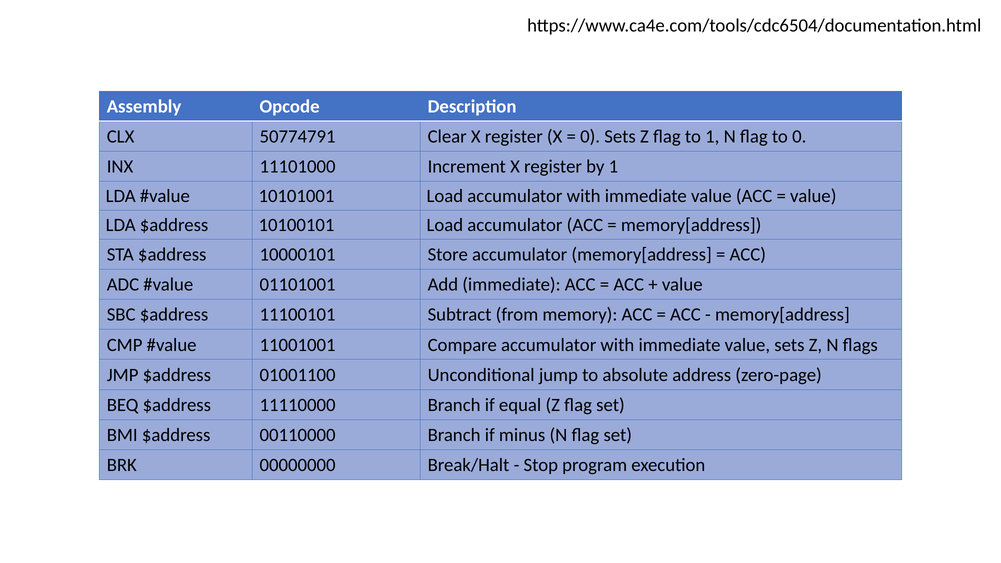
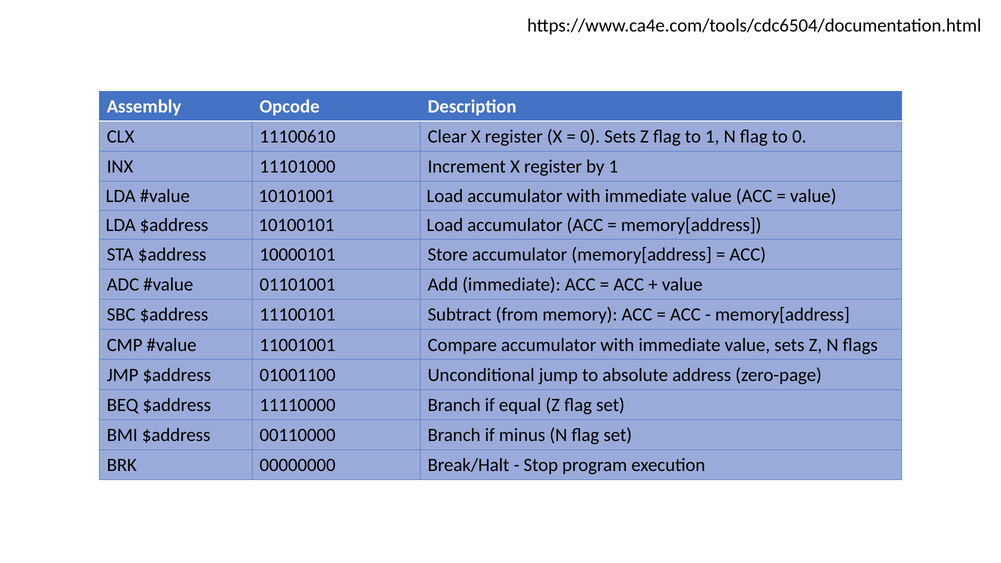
50774791: 50774791 -> 11100610 (298, 137)
